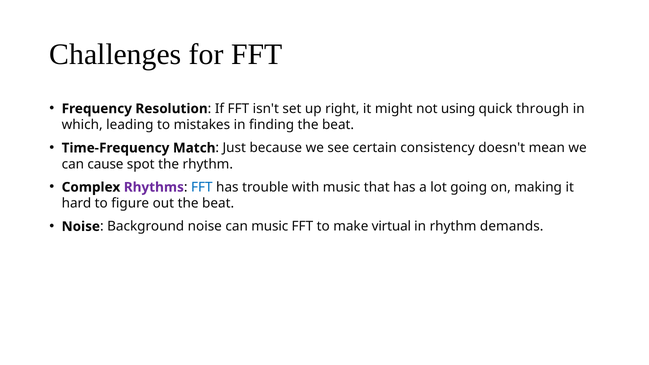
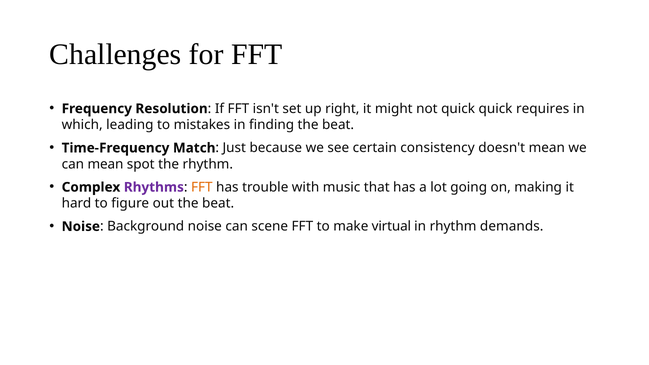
not using: using -> quick (458, 109)
through: through -> requires (543, 109)
can cause: cause -> mean (105, 164)
FFT colour: blue -> orange (202, 187)
can music: music -> scene (270, 226)
